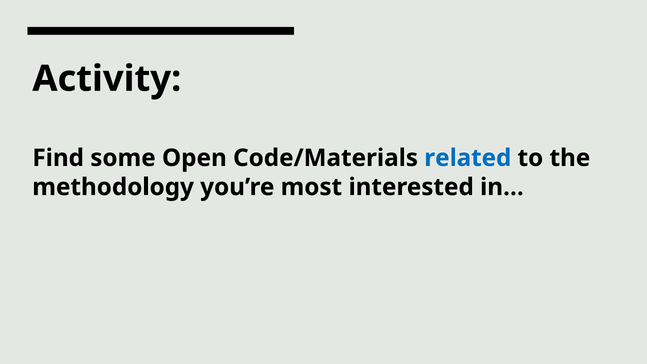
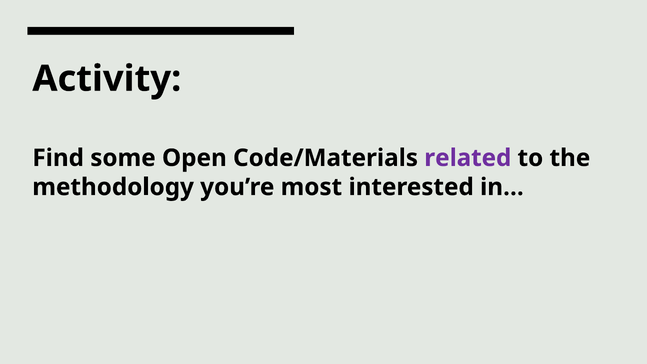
related colour: blue -> purple (468, 158)
